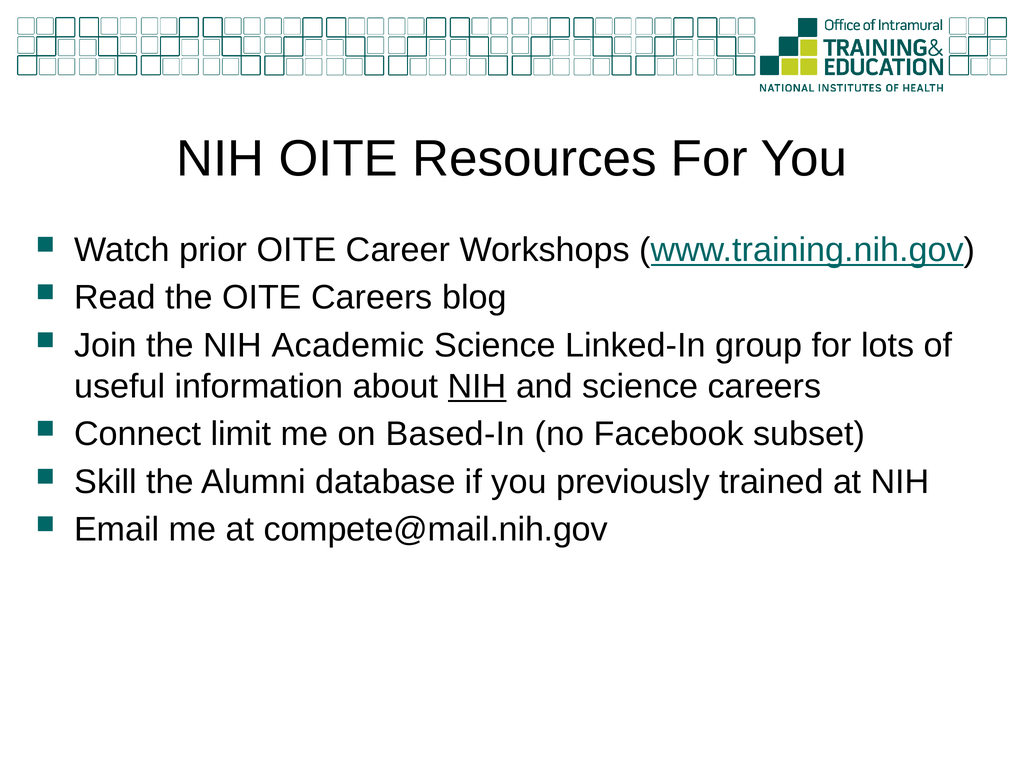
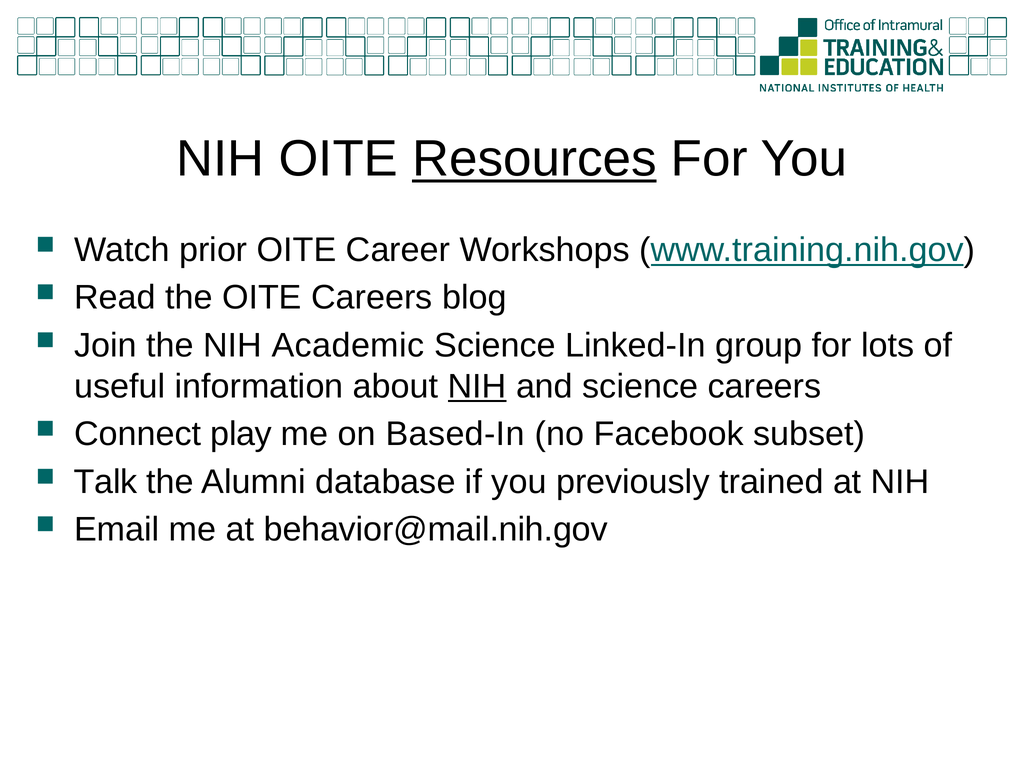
Resources underline: none -> present (534, 159)
limit: limit -> play (241, 434)
Skill: Skill -> Talk (106, 482)
compete@mail.nih.gov: compete@mail.nih.gov -> behavior@mail.nih.gov (436, 530)
